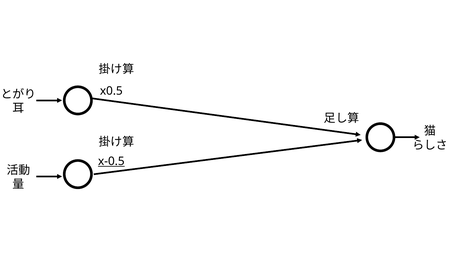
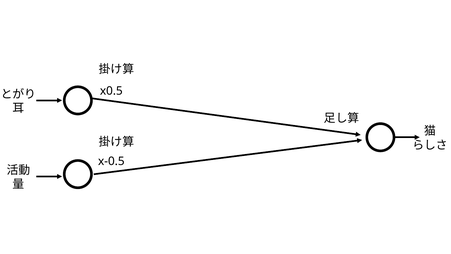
x-0.5 underline: present -> none (111, 161)
